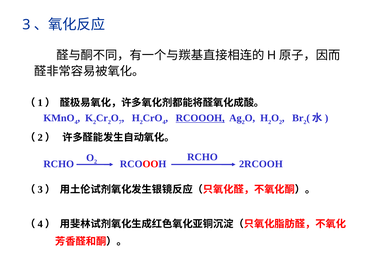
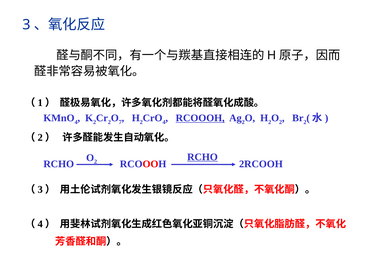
RCHO underline: none -> present (202, 157)
